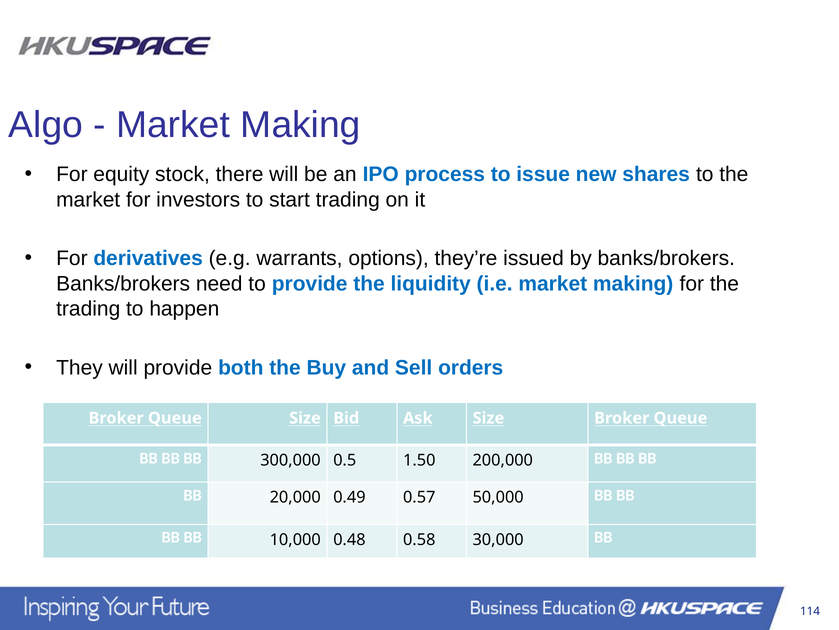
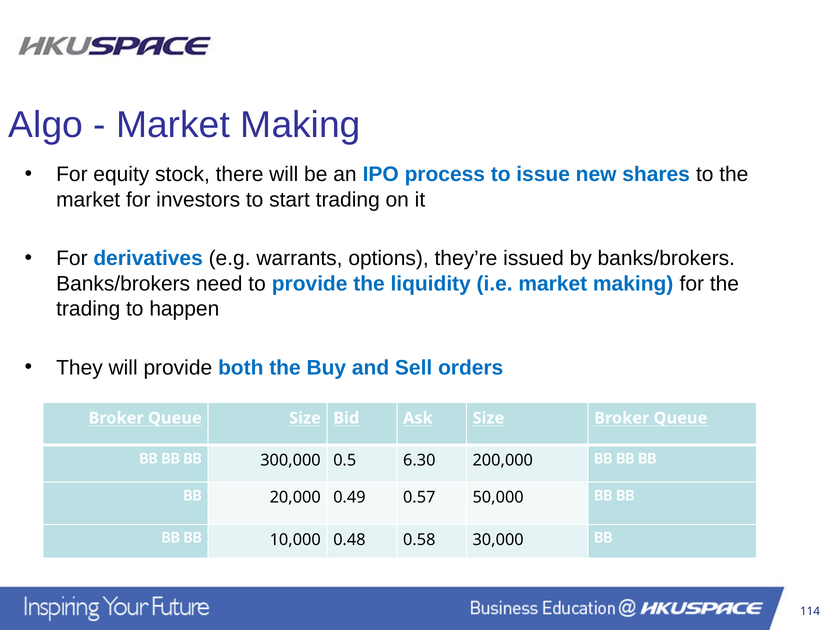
1.50: 1.50 -> 6.30 (419, 460)
